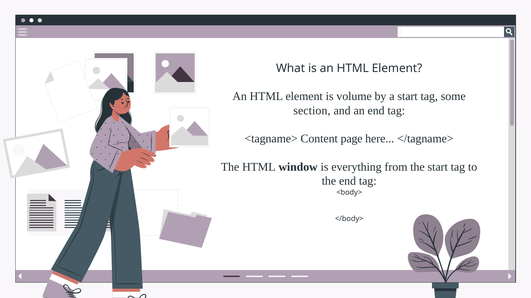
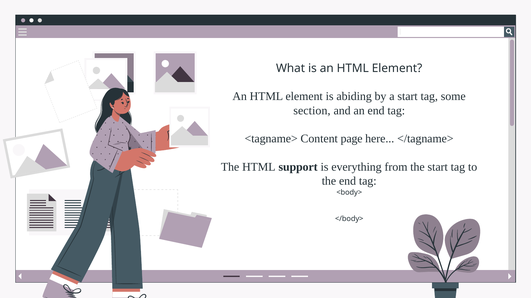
volume: volume -> abiding (354, 97)
window: window -> support (298, 167)
